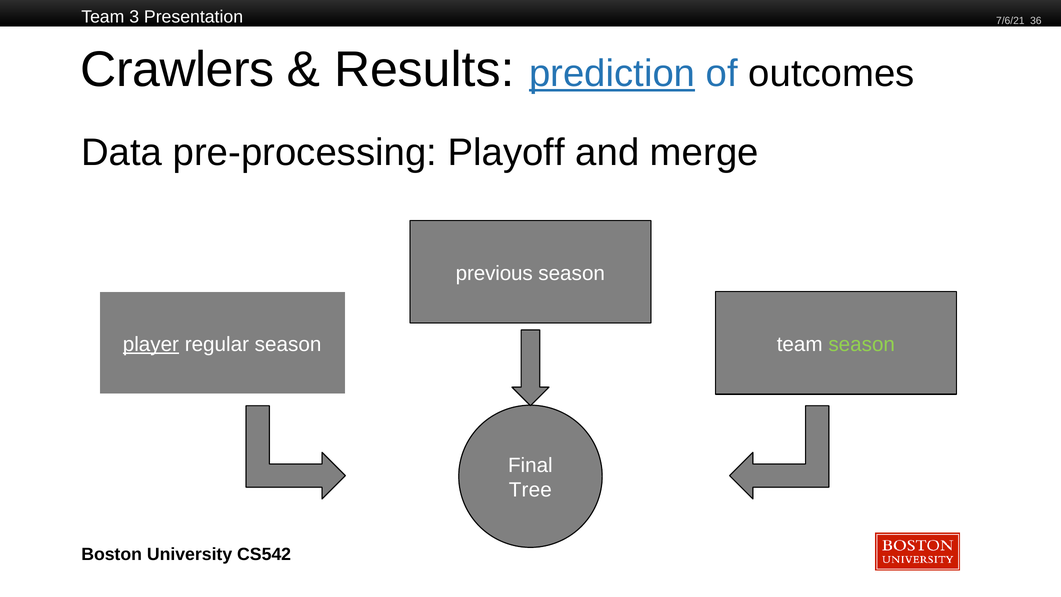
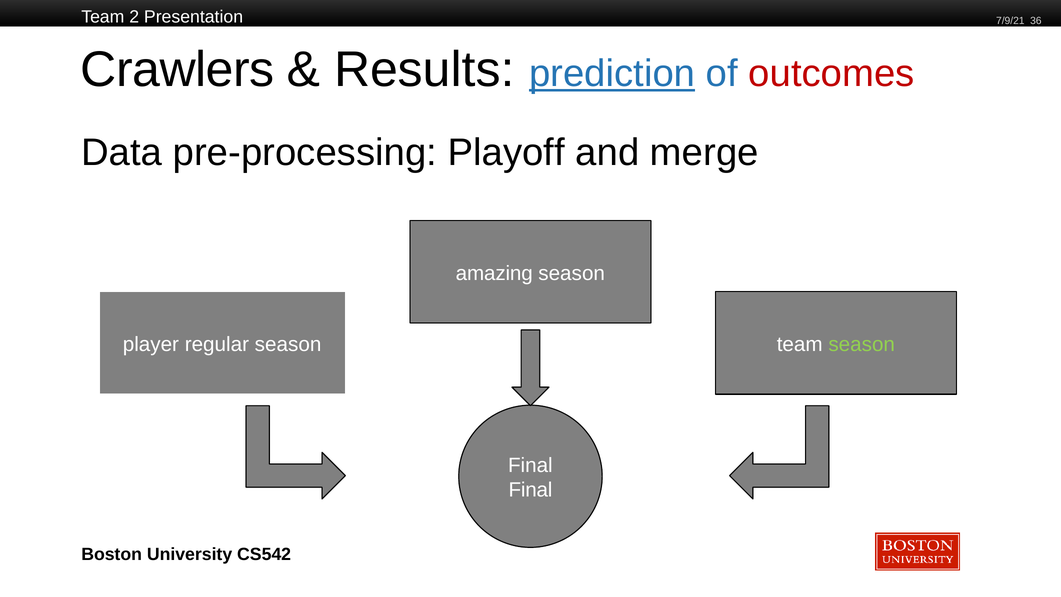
3: 3 -> 2 (134, 17)
7/6/21: 7/6/21 -> 7/9/21 (1010, 21)
outcomes colour: black -> red (831, 74)
previous: previous -> amazing (494, 273)
player underline: present -> none (151, 344)
Tree: Tree -> Final (530, 490)
